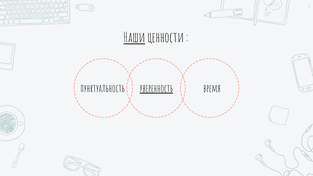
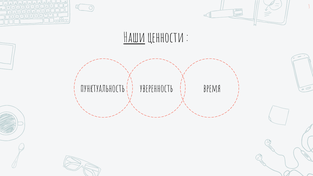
уверенность underline: present -> none (156, 89)
